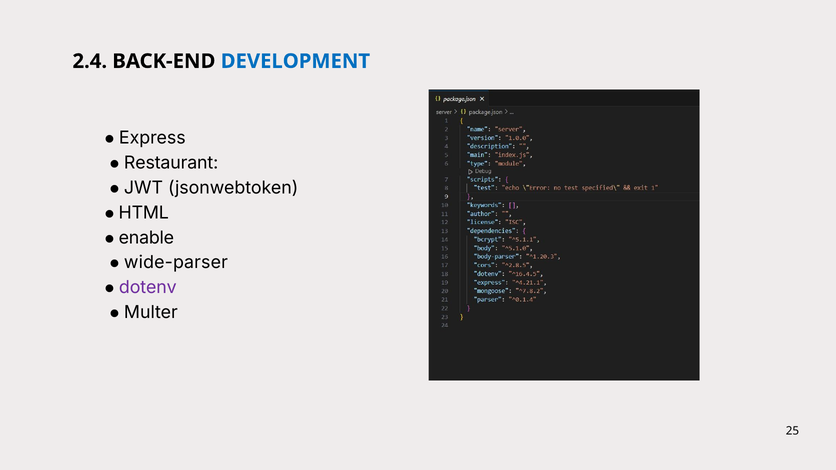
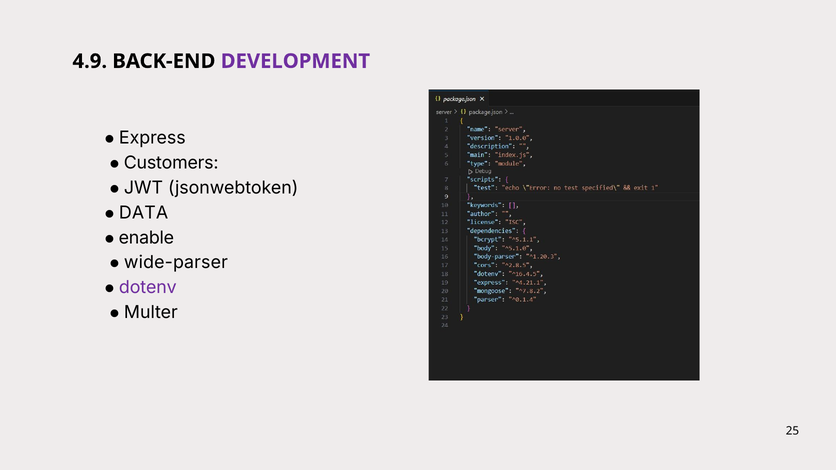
2.4: 2.4 -> 4.9 (90, 61)
DEVELOPMENT colour: blue -> purple (295, 61)
Restaurant: Restaurant -> Customers (171, 163)
HTML: HTML -> DATA (144, 213)
